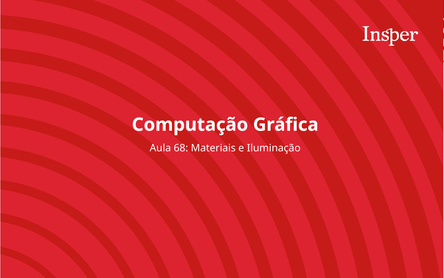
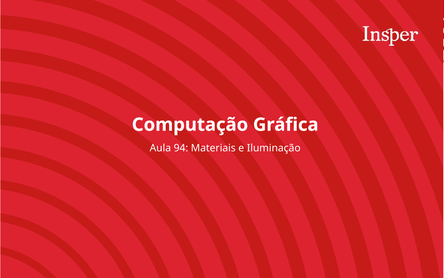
68: 68 -> 94 (181, 148)
